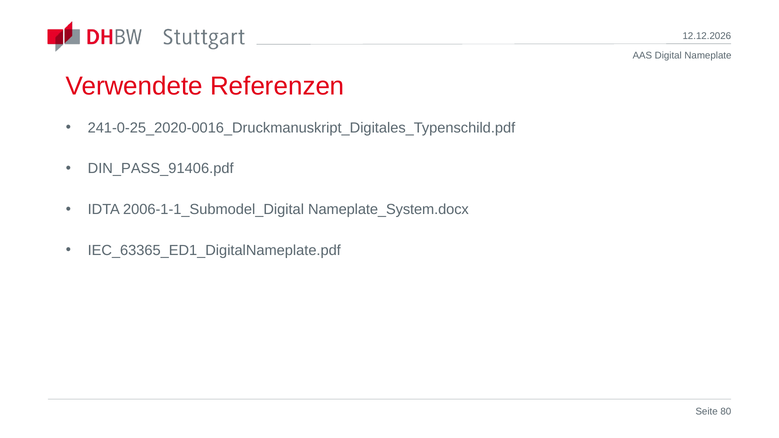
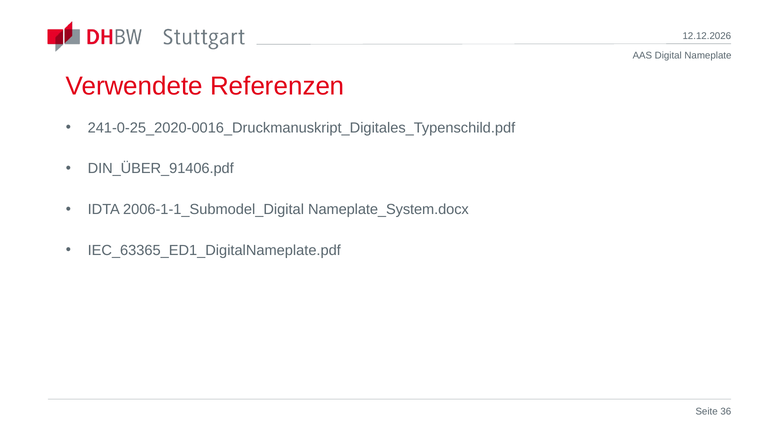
DIN_PASS_91406.pdf: DIN_PASS_91406.pdf -> DIN_ÜBER_91406.pdf (161, 169)
80: 80 -> 36 (726, 412)
